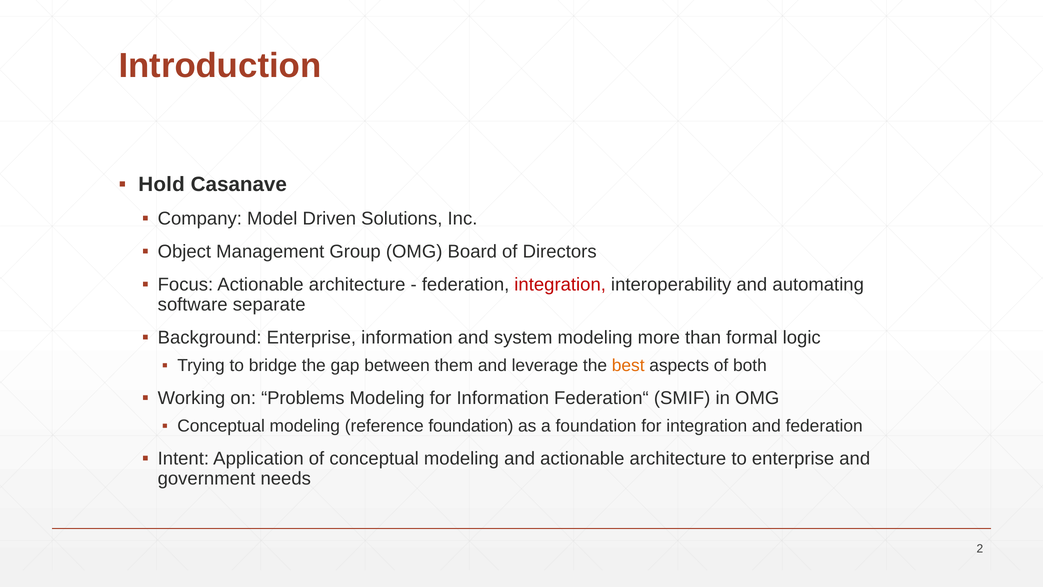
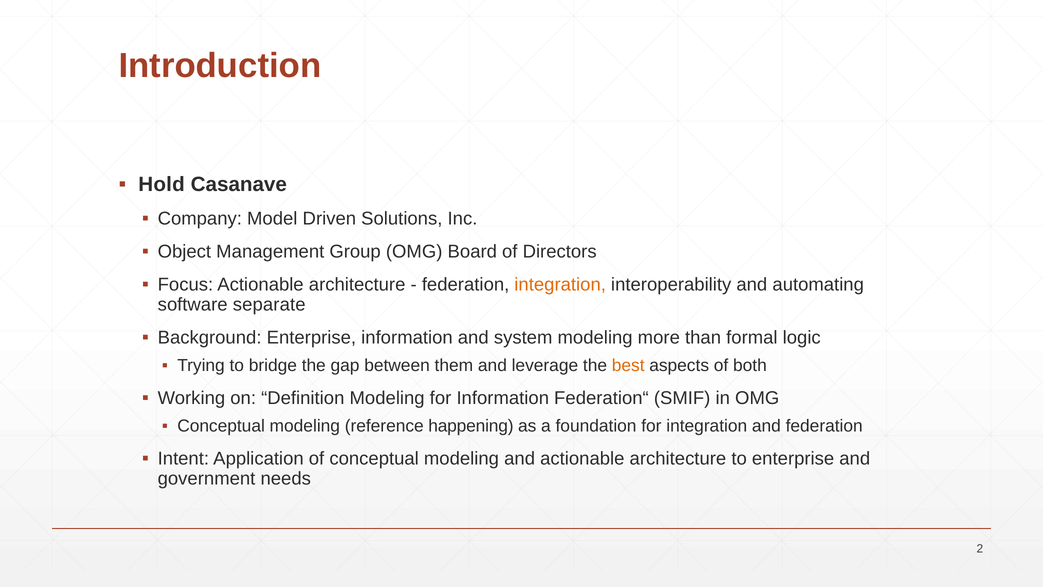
integration colour: red -> orange (560, 285)
Problems: Problems -> Definition (303, 398)
reference foundation: foundation -> happening (471, 426)
